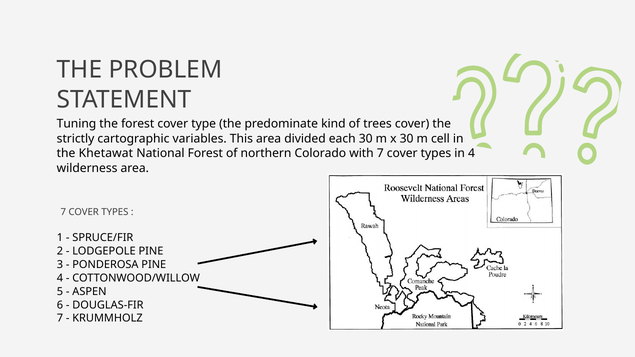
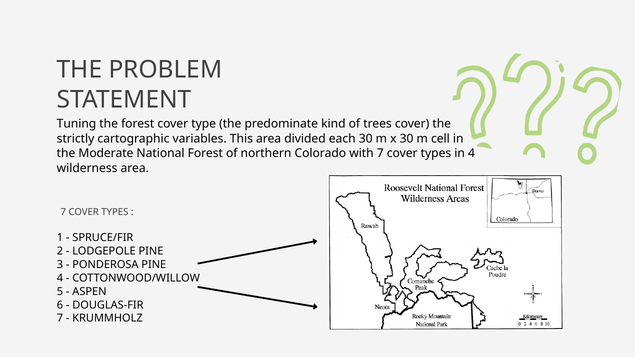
Khetawat: Khetawat -> Moderate (106, 154)
